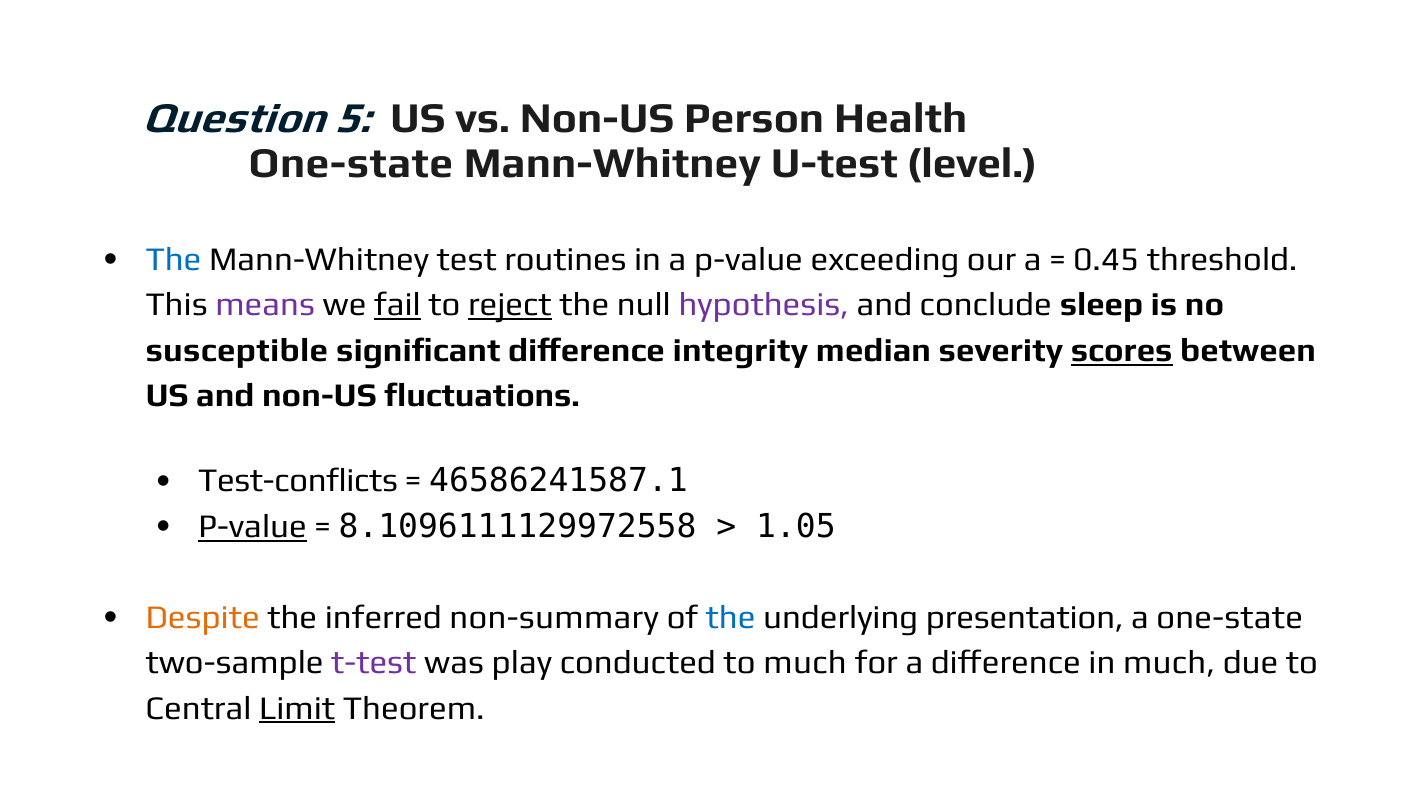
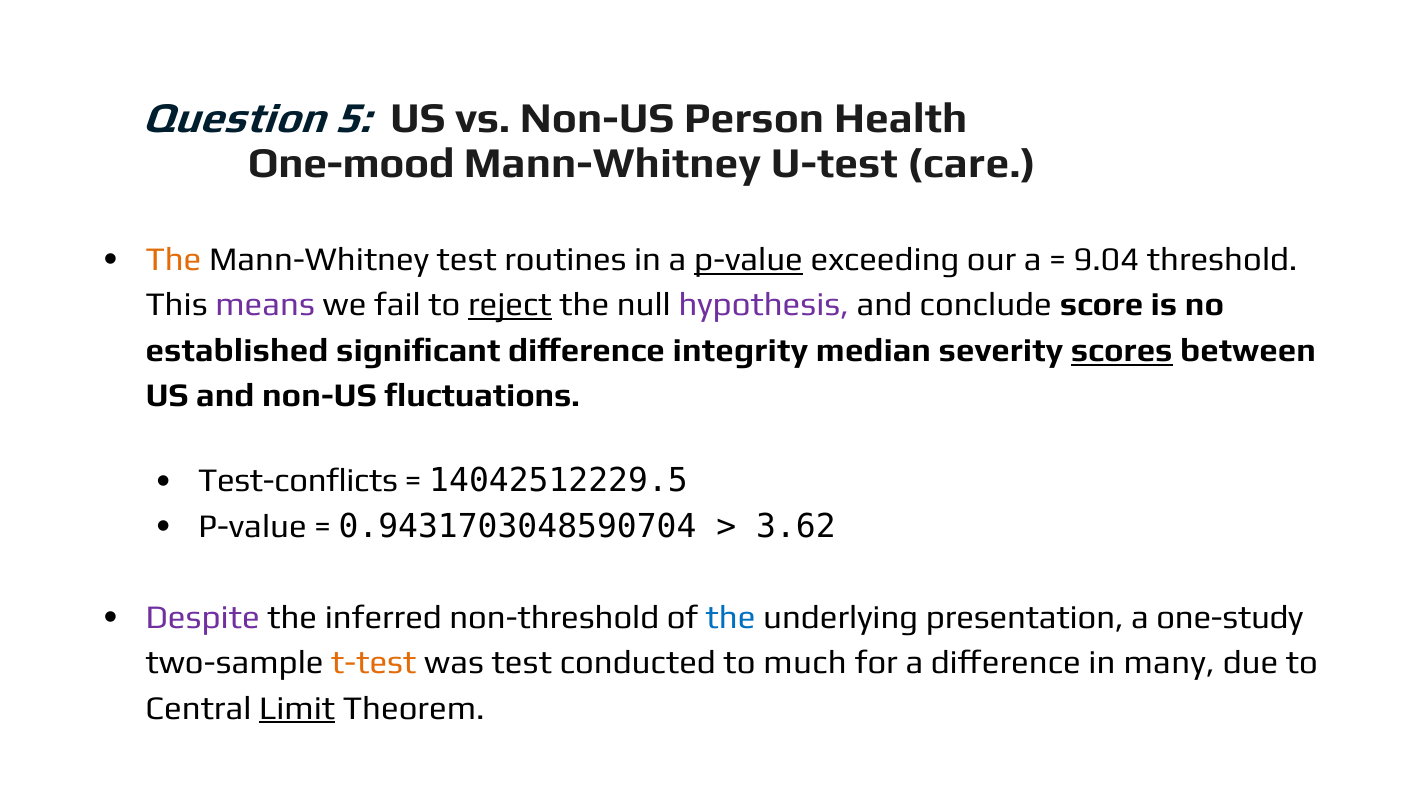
One-state: One-state -> One-mood (351, 164)
level: level -> care (972, 164)
The colour: blue -> orange (173, 260)
p-value underline: none -> present (748, 260)
0.45: 0.45 -> 9.04 (1106, 260)
fail underline: present -> none (397, 305)
sleep: sleep -> score (1102, 305)
susceptible: susceptible -> established (237, 351)
46586241587.1: 46586241587.1 -> 14042512229.5 (558, 481)
P-value underline: present -> none (253, 527)
8.1096111129972558: 8.1096111129972558 -> 0.9431703048590704 (517, 527)
1.05: 1.05 -> 3.62 (796, 527)
Despite colour: orange -> purple (203, 618)
non-summary: non-summary -> non-threshold (554, 618)
a one-state: one-state -> one-study (1230, 618)
t-test colour: purple -> orange (374, 663)
was play: play -> test (522, 663)
in much: much -> many (1169, 663)
